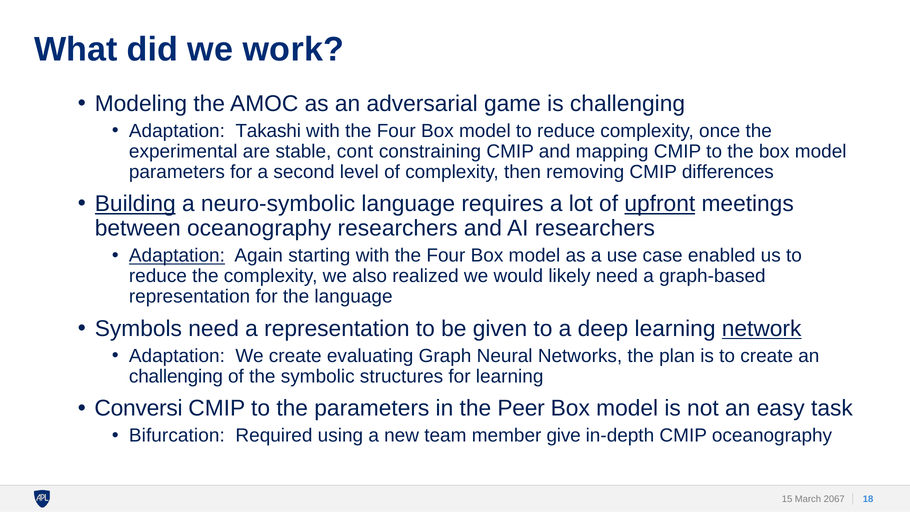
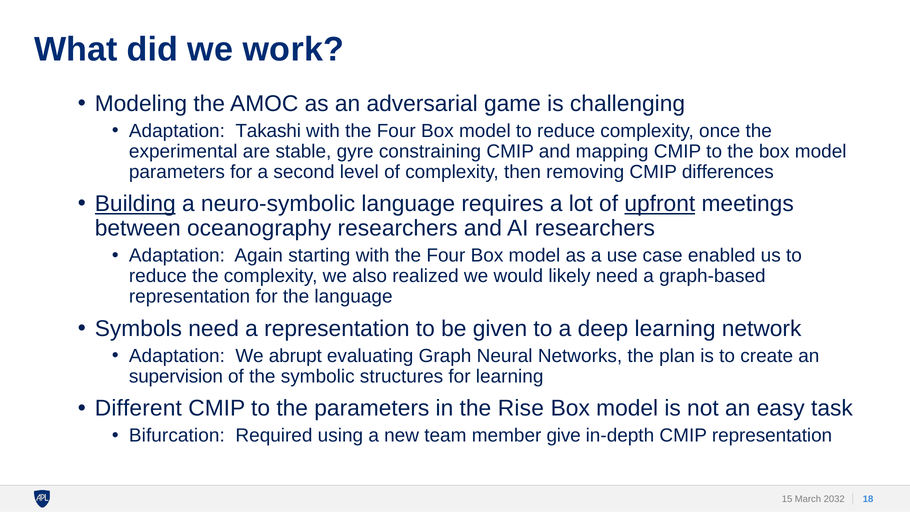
cont: cont -> gyre (355, 151)
Adaptation underline: present -> none (177, 256)
network underline: present -> none (762, 329)
We create: create -> abrupt (295, 356)
challenging: challenging -> supervision (176, 376)
Conversi: Conversi -> Different (138, 408)
Peer: Peer -> Rise (521, 408)
CMIP oceanography: oceanography -> representation (772, 436)
2067: 2067 -> 2032 (834, 499)
